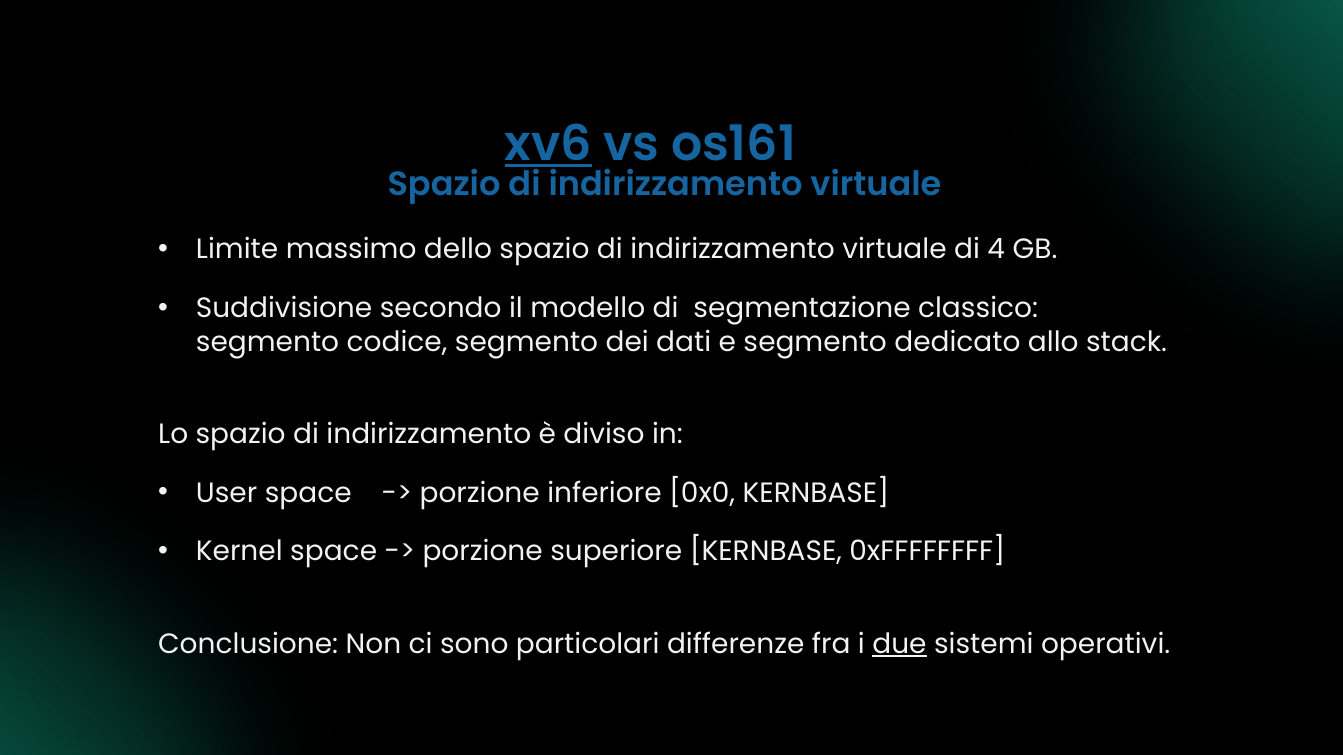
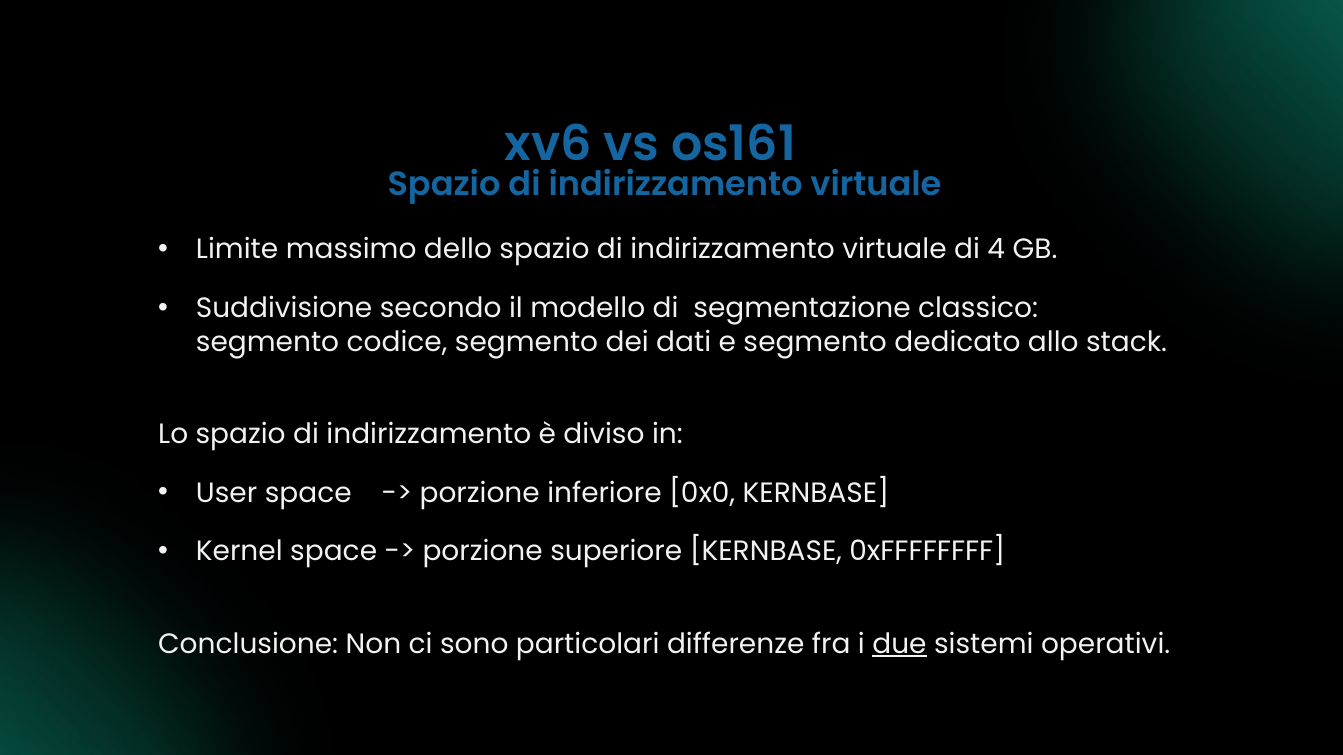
xv6 underline: present -> none (548, 144)
